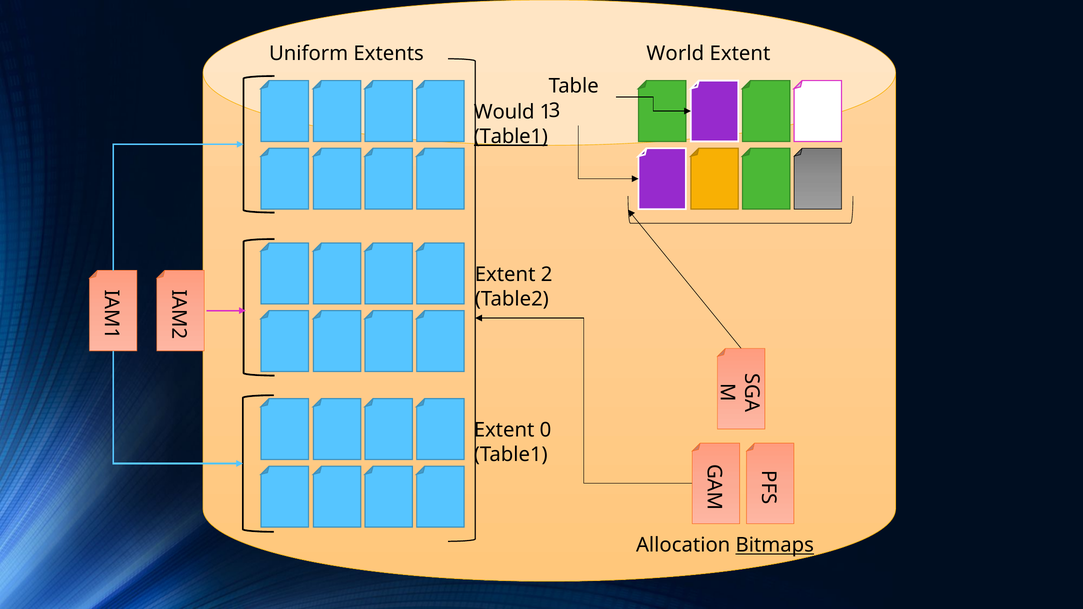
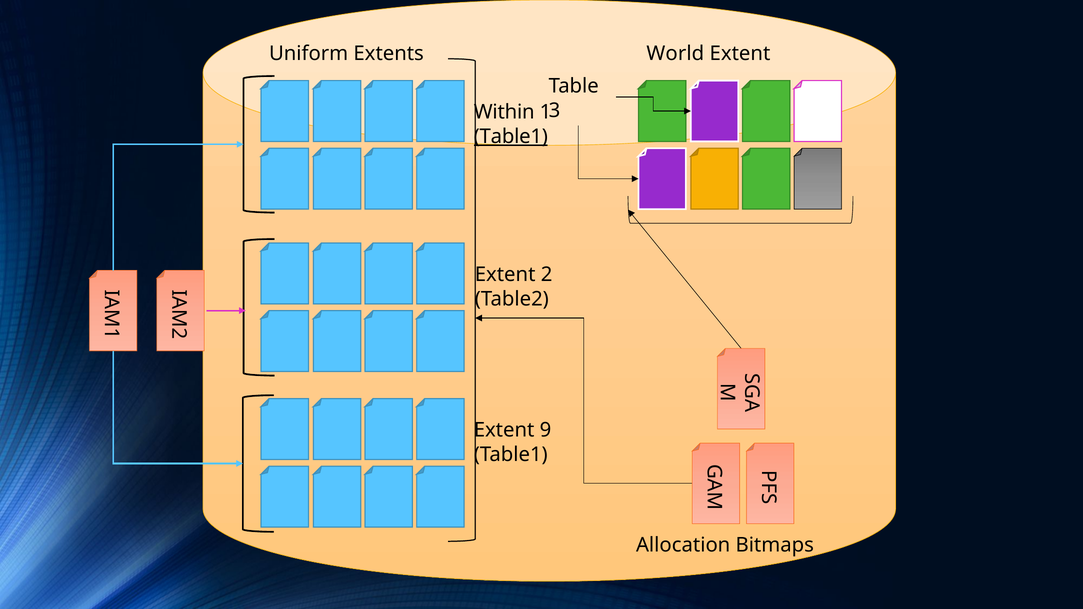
Would: Would -> Within (504, 112)
0: 0 -> 9 (546, 430)
Bitmaps underline: present -> none (775, 546)
